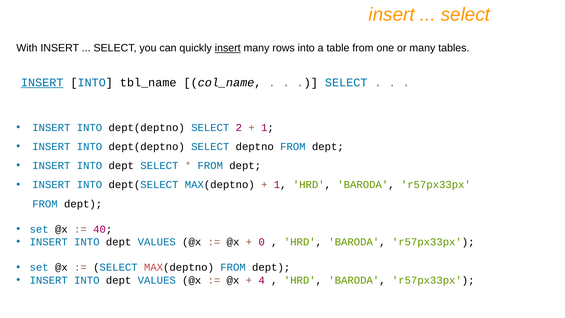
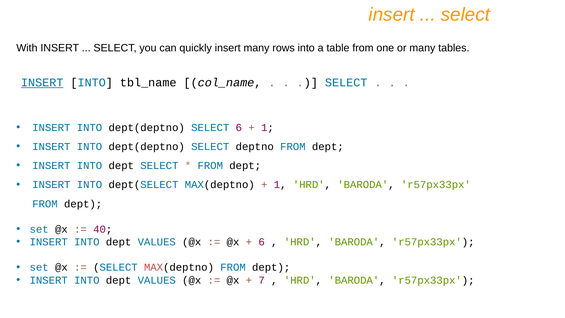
insert underline: present -> none (228, 48)
SELECT 2: 2 -> 6 (239, 127)
0: 0 -> 6 (262, 242)
4: 4 -> 7 (262, 280)
